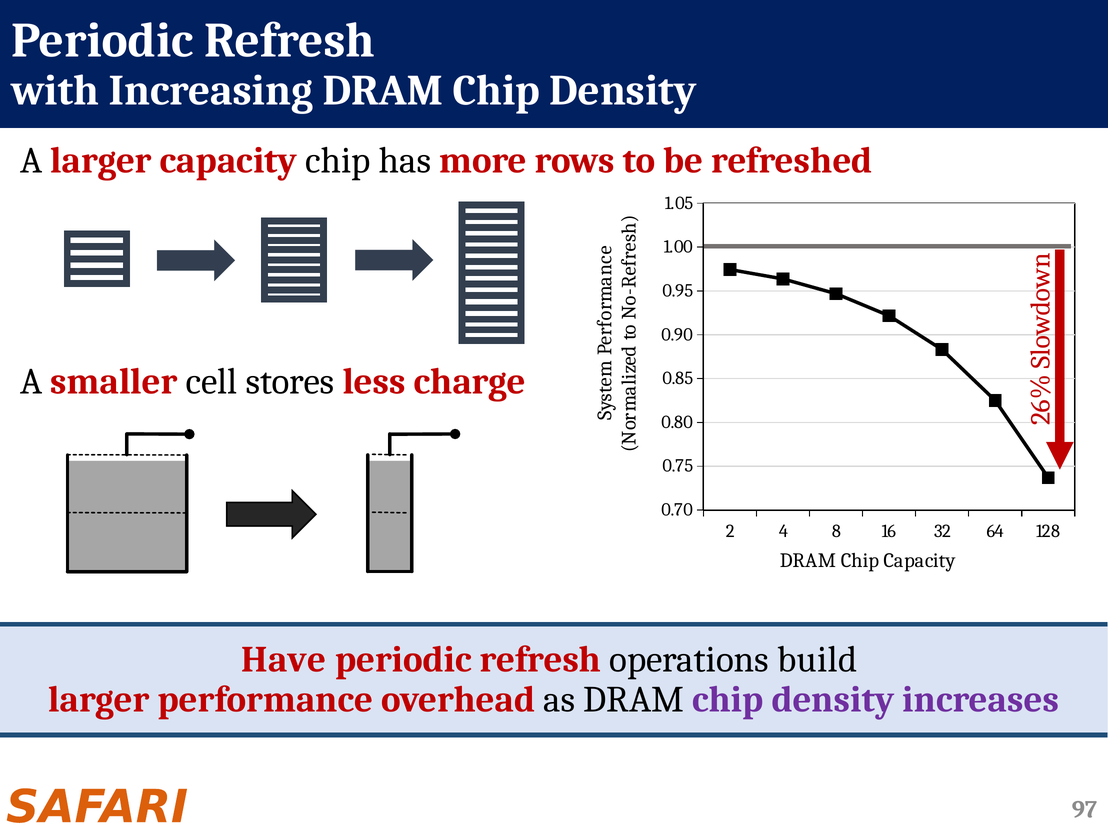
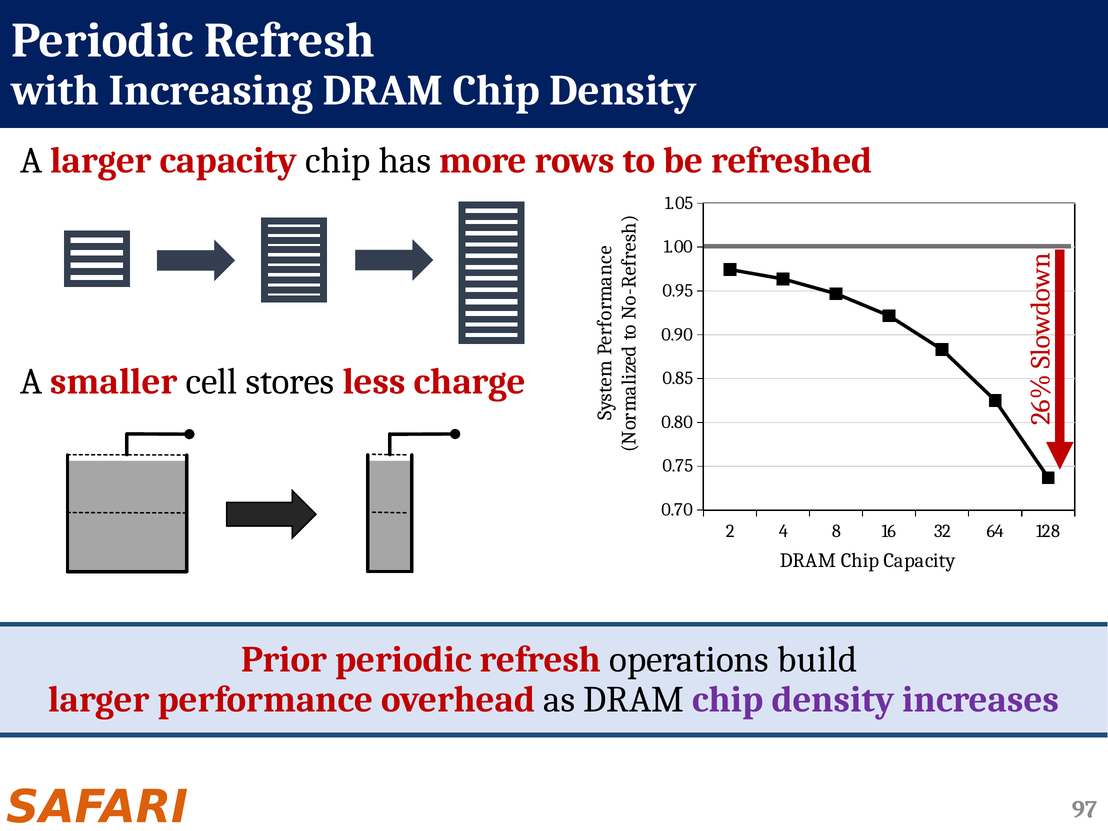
Have: Have -> Prior (284, 660)
